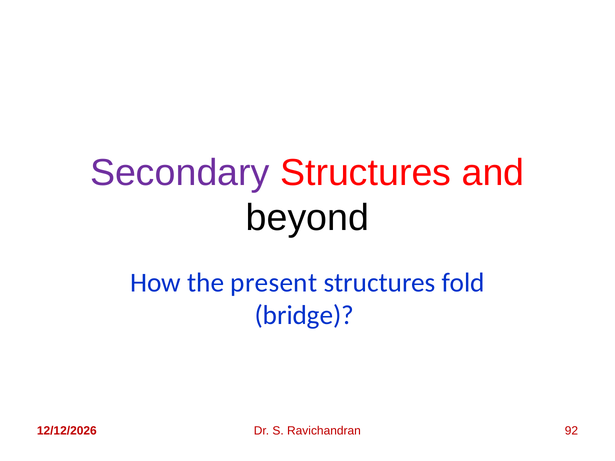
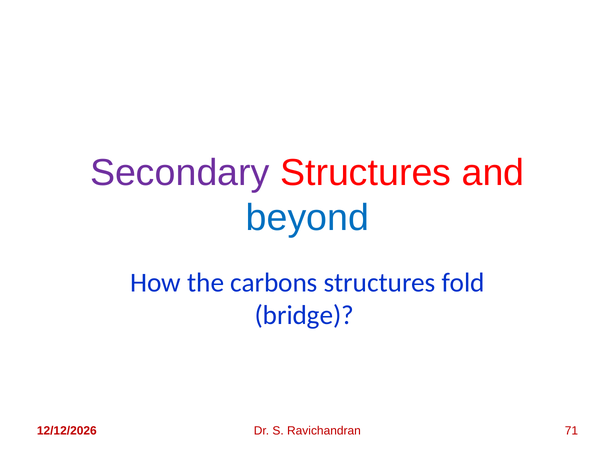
beyond colour: black -> blue (307, 218)
present: present -> carbons (274, 283)
92: 92 -> 71 (571, 431)
